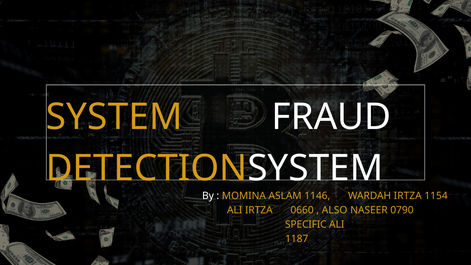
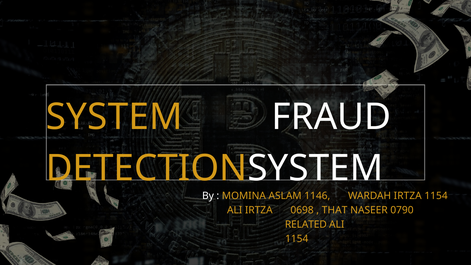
0660: 0660 -> 0698 (302, 210)
ALSO: ALSO -> THAT (335, 210)
SPECIFIC: SPECIFIC -> RELATED (306, 224)
1187: 1187 -> 1154 (297, 239)
